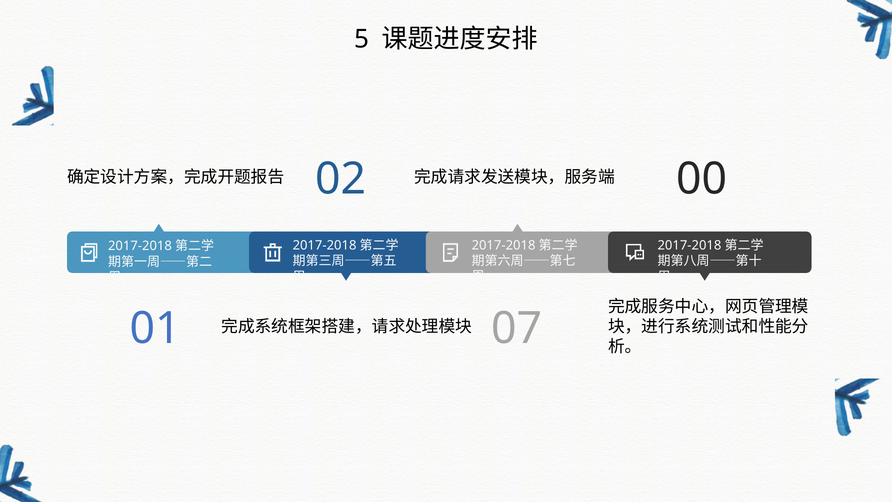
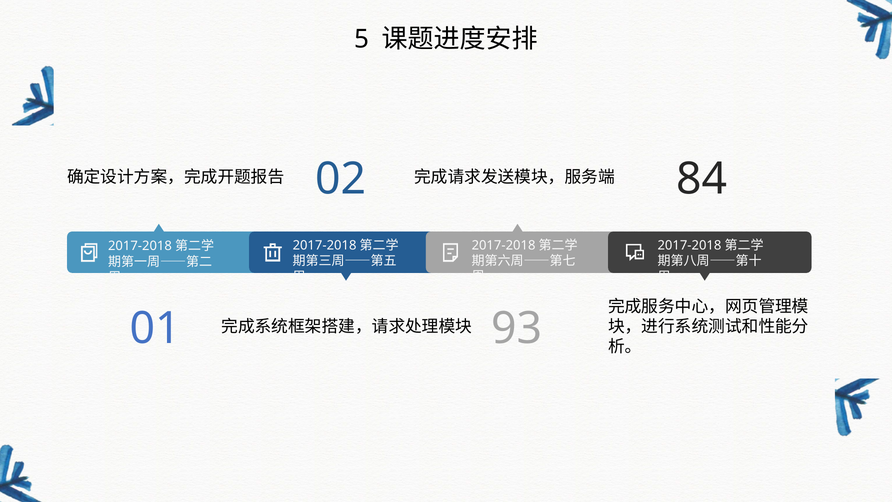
00: 00 -> 84 (702, 179)
07: 07 -> 93 (517, 328)
